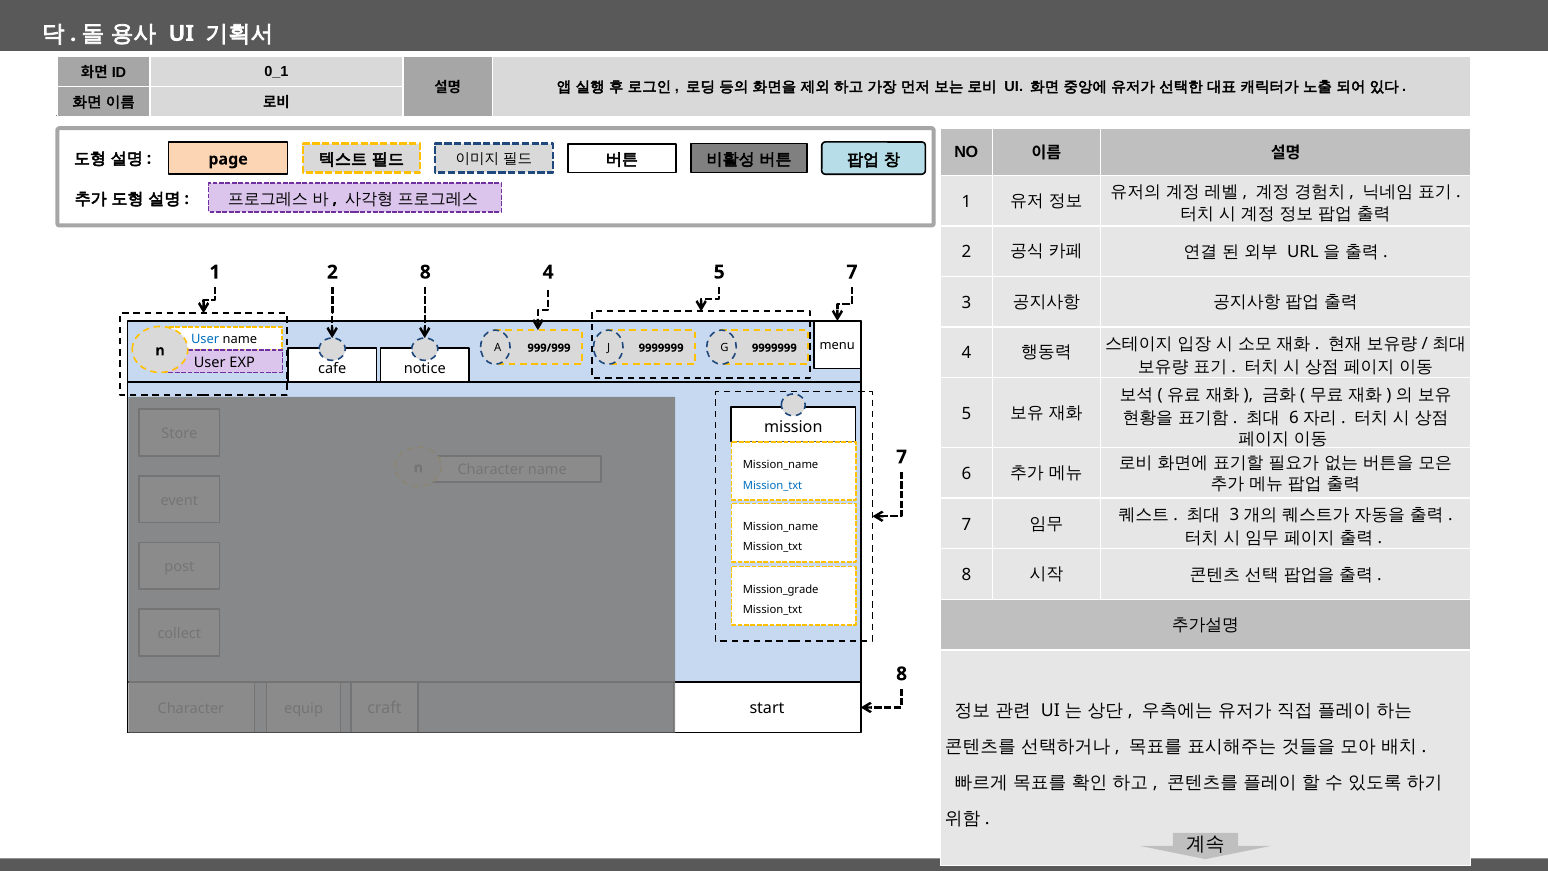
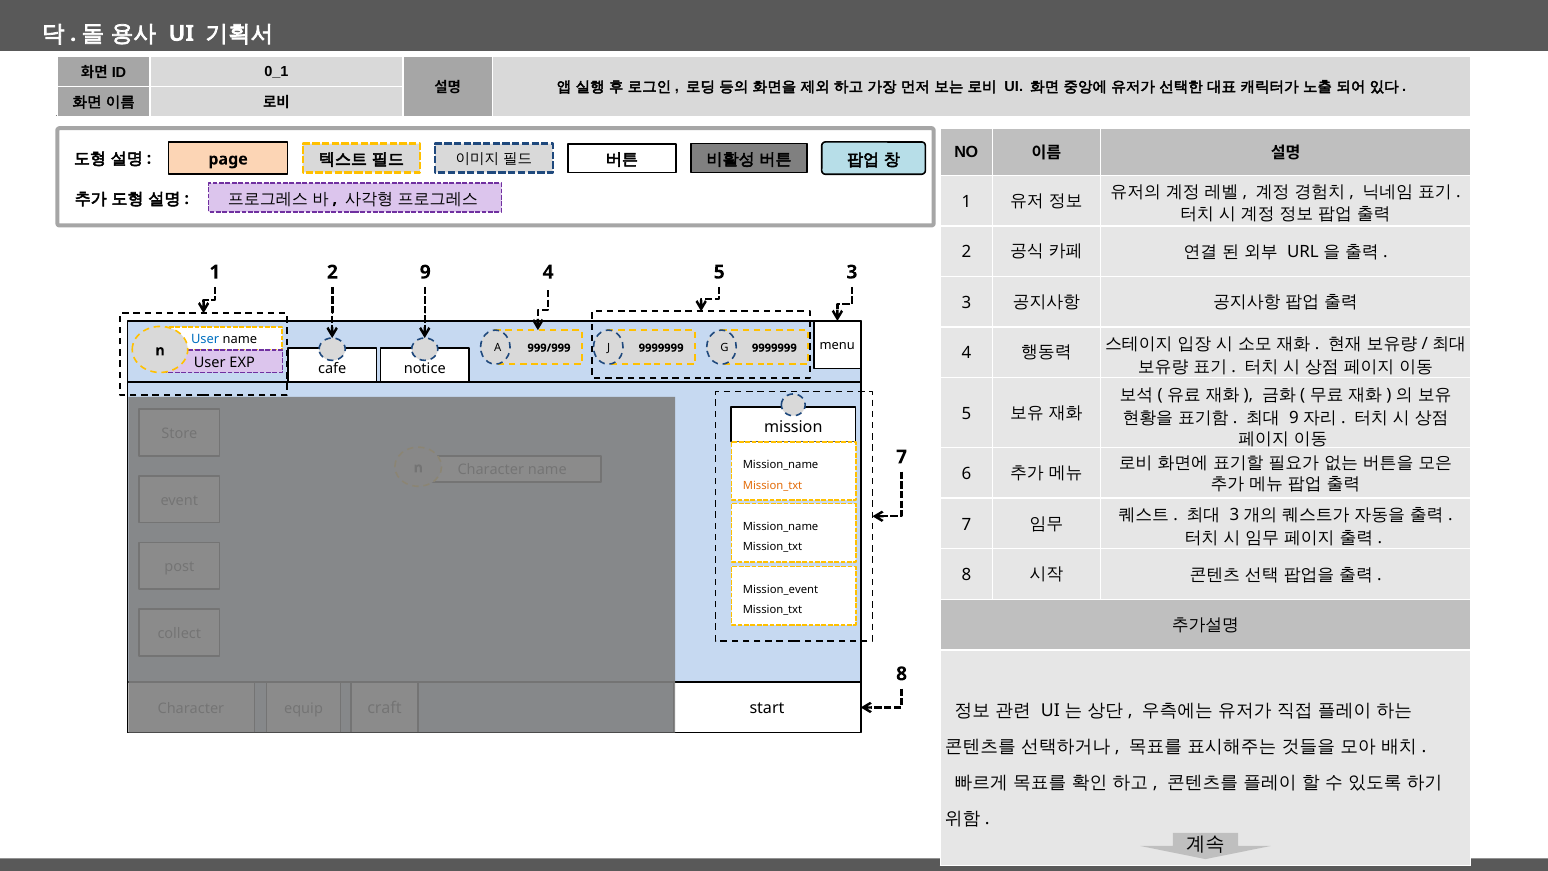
2 8: 8 -> 9 (425, 272)
5 7: 7 -> 3 (852, 272)
6: 6 -> 9 (1294, 417)
Mission_txt colour: blue -> orange (773, 485)
Mission_grade: Mission_grade -> Mission_event (781, 590)
